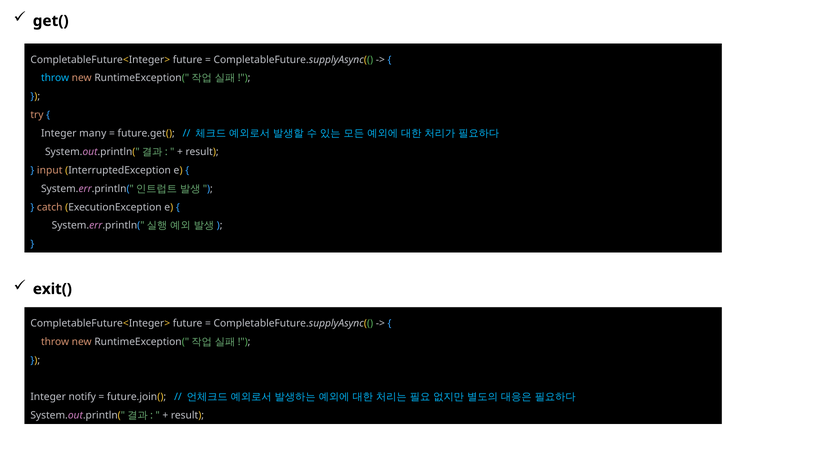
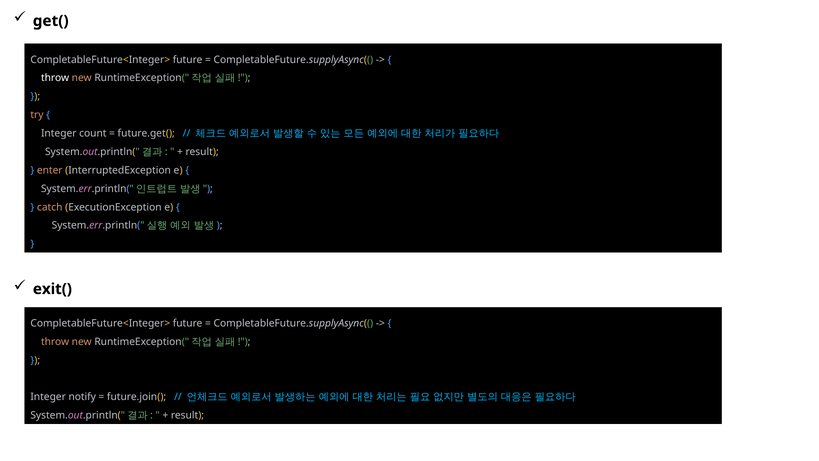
throw colour: light blue -> white (55, 78)
many: many -> count (93, 133)
input: input -> enter (50, 170)
